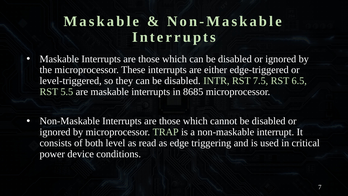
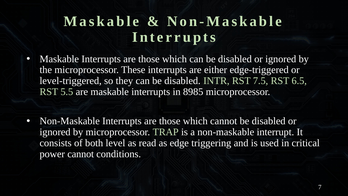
8685: 8685 -> 8985 (193, 92)
power device: device -> cannot (81, 154)
